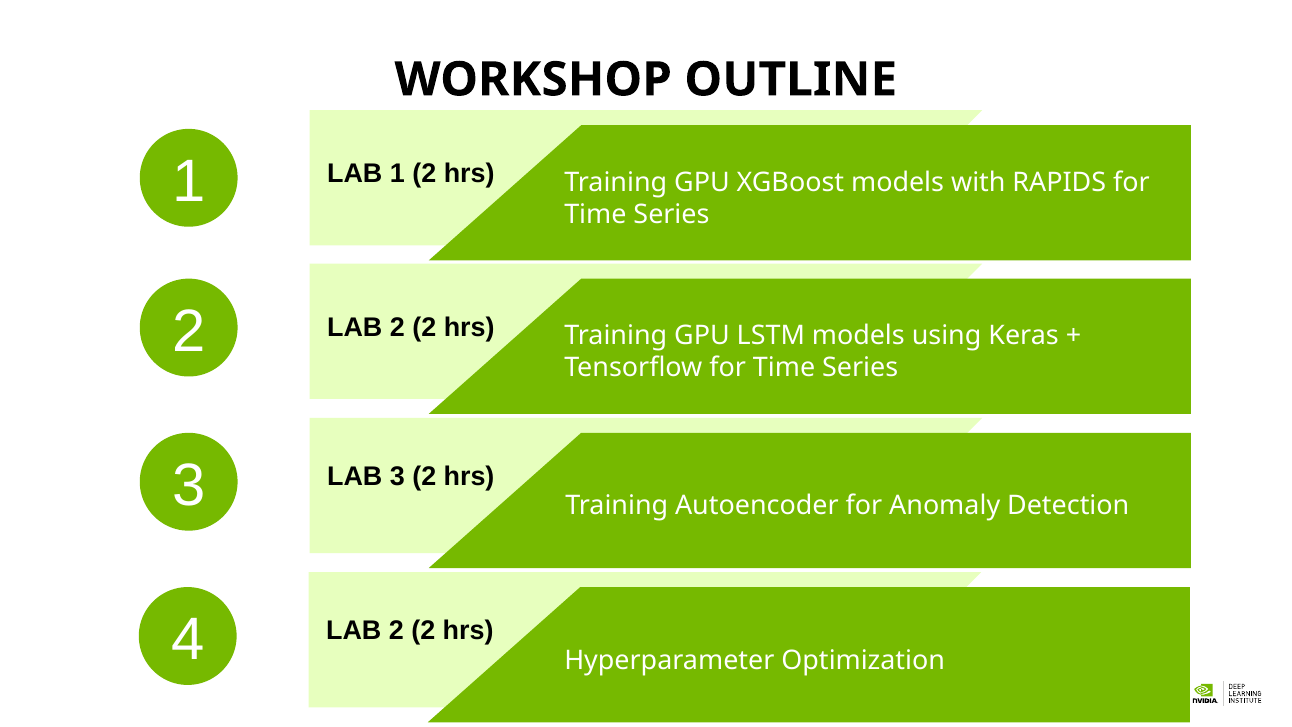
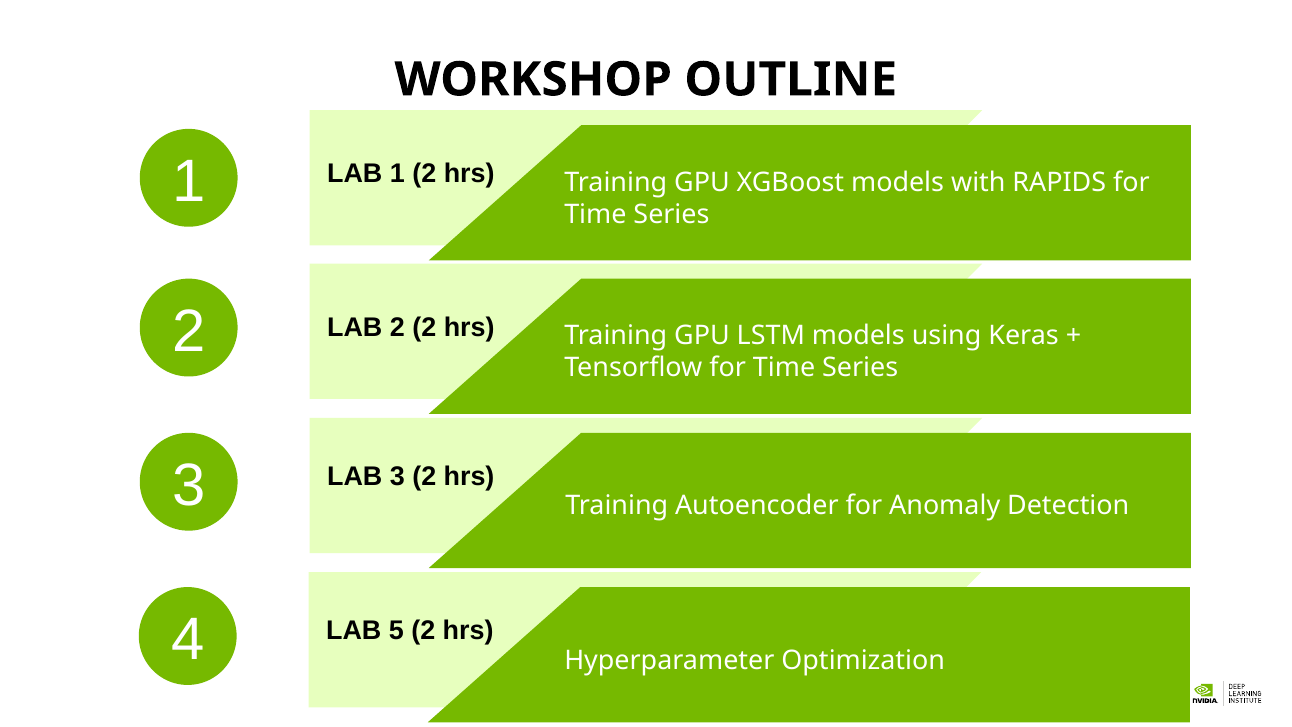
2: 2 -> 5 (396, 631)
